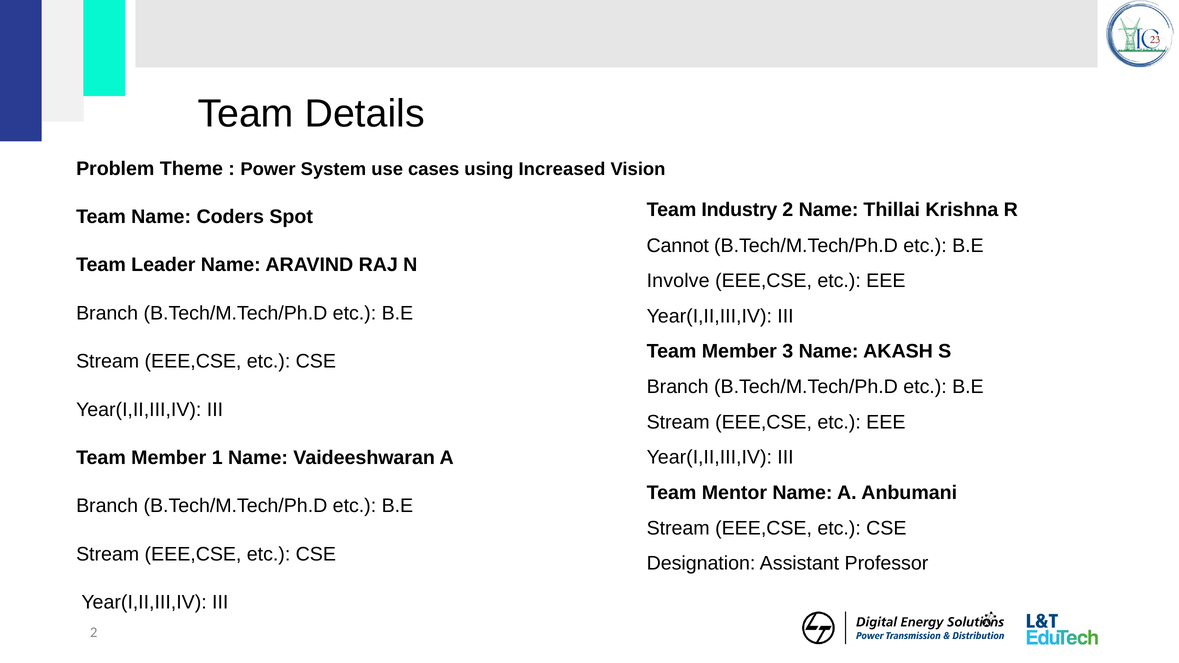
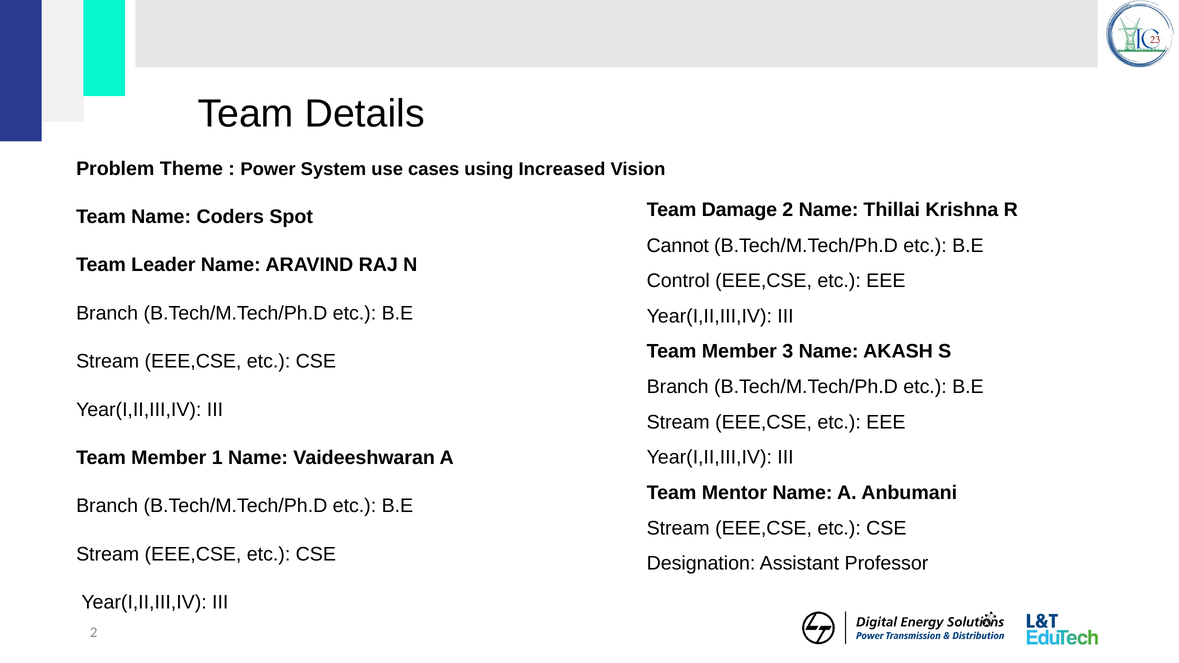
Industry: Industry -> Damage (739, 210)
Involve: Involve -> Control (678, 281)
